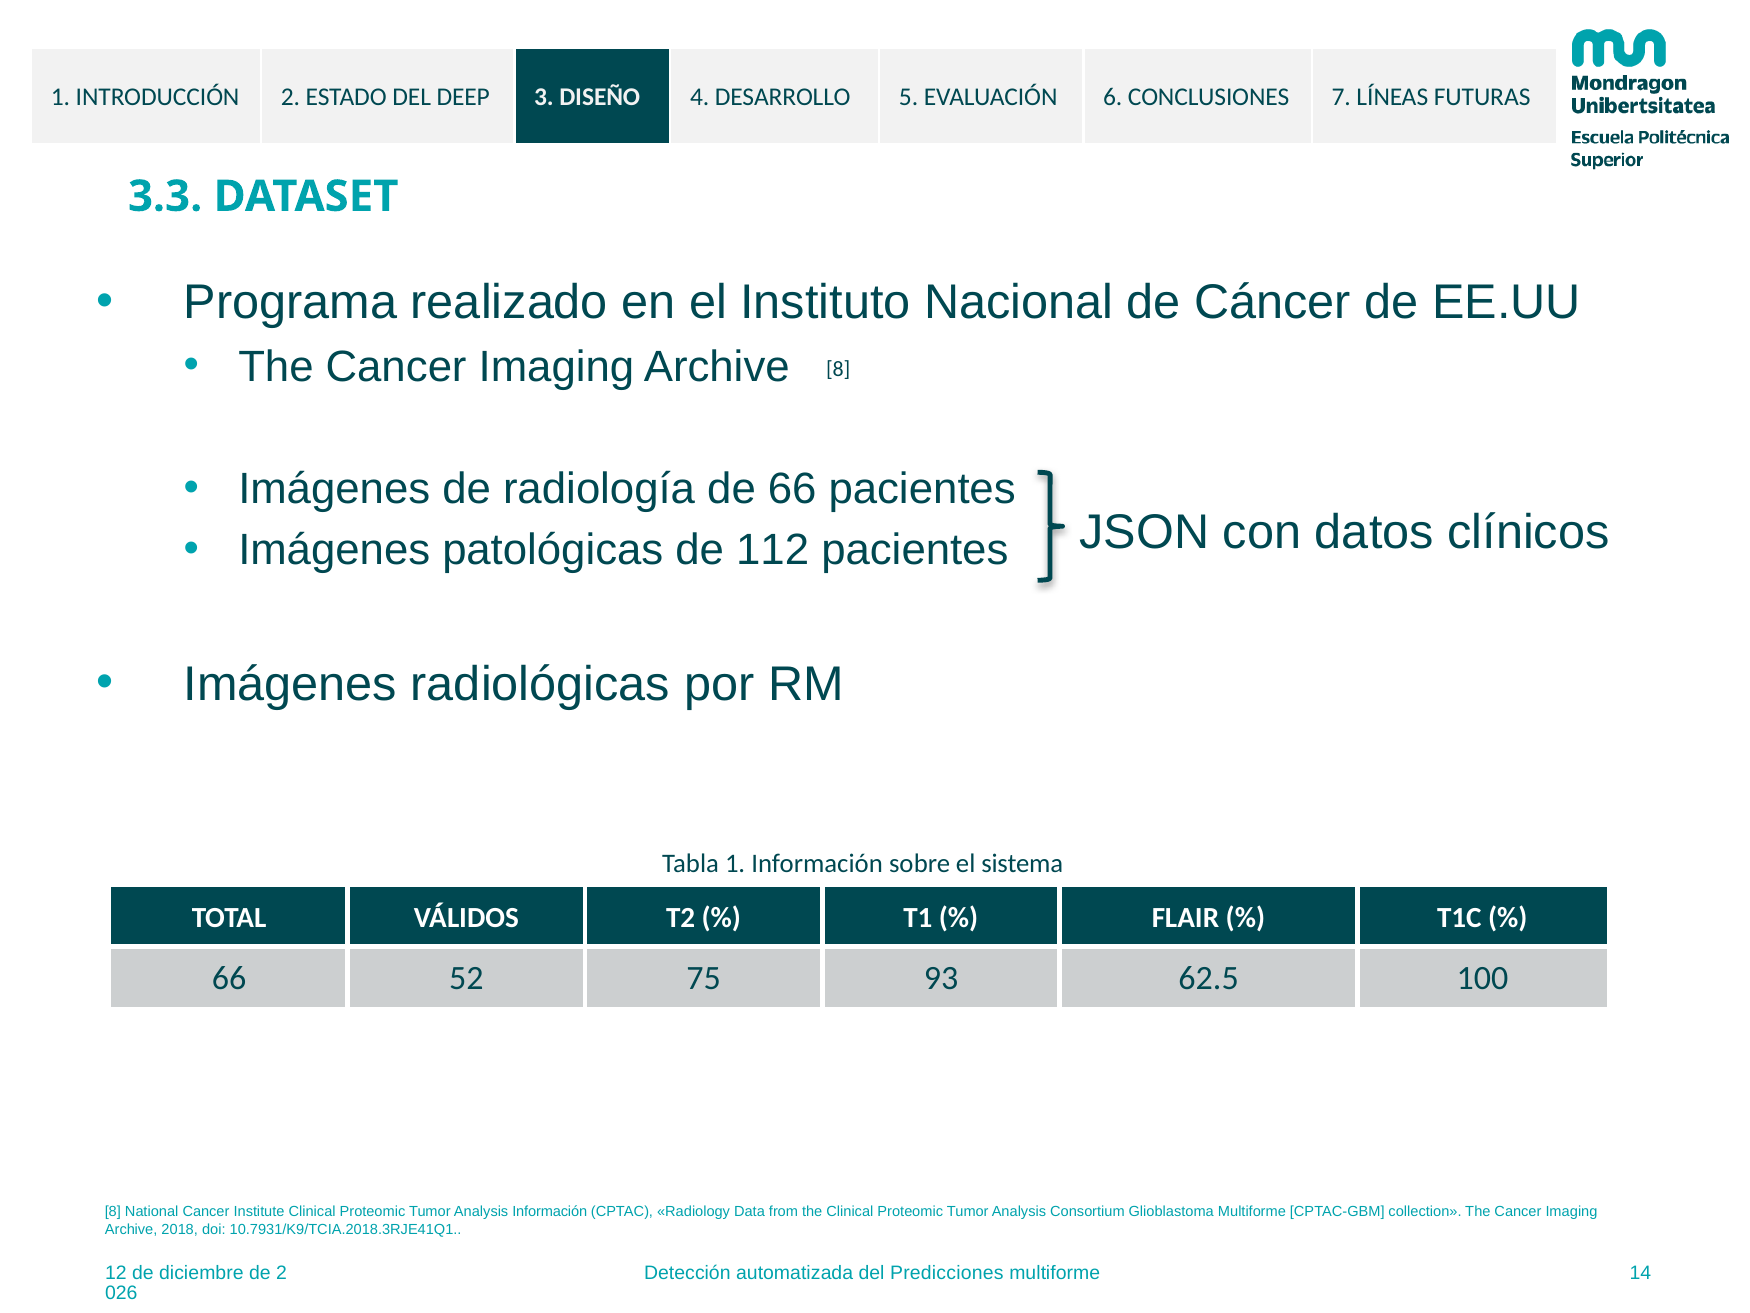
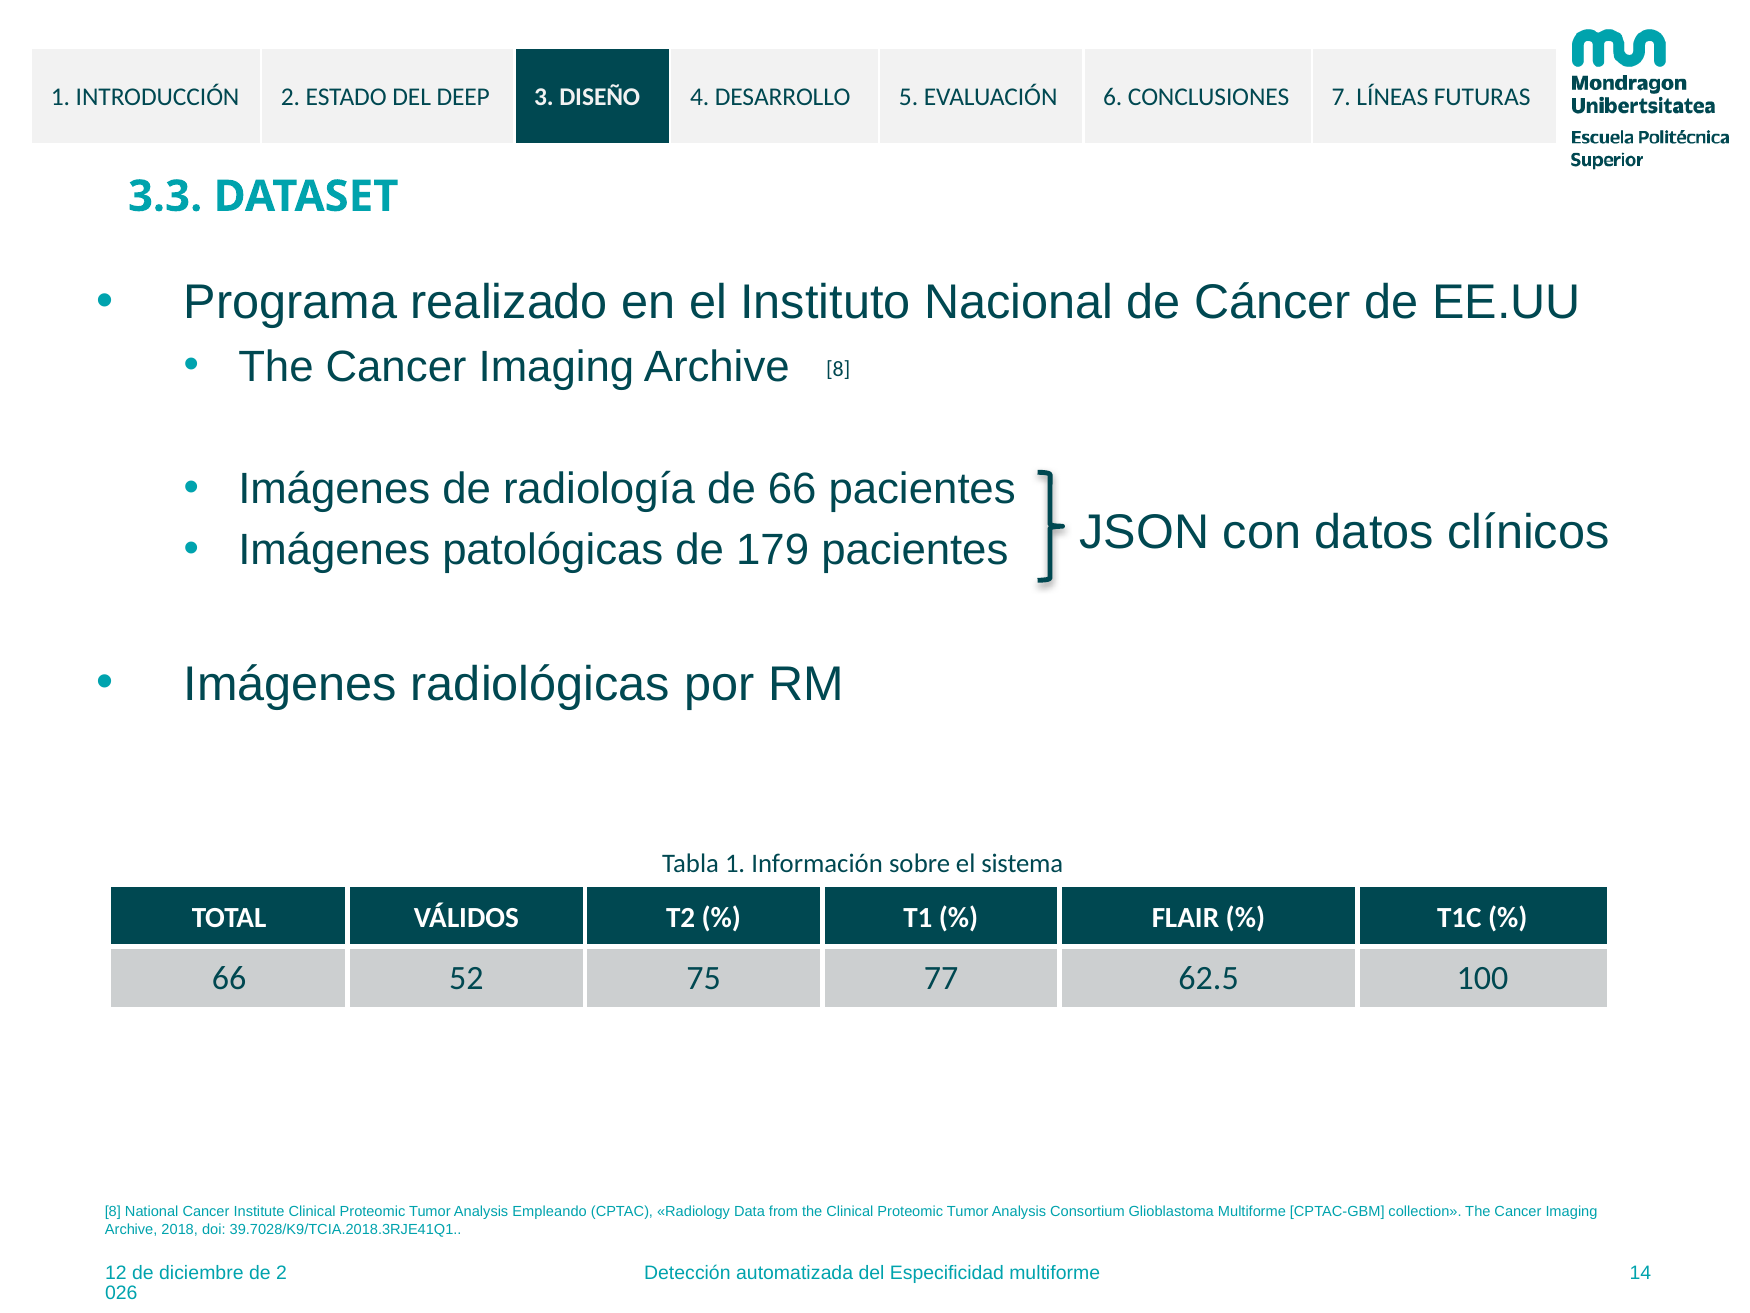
112: 112 -> 179 (773, 550)
93: 93 -> 77 (941, 978)
Analysis Información: Información -> Empleando (550, 1211)
10.7931/K9/TCIA.2018.3RJE41Q1: 10.7931/K9/TCIA.2018.3RJE41Q1 -> 39.7028/K9/TCIA.2018.3RJE41Q1 (346, 1229)
Predicciones: Predicciones -> Especificidad (947, 1273)
